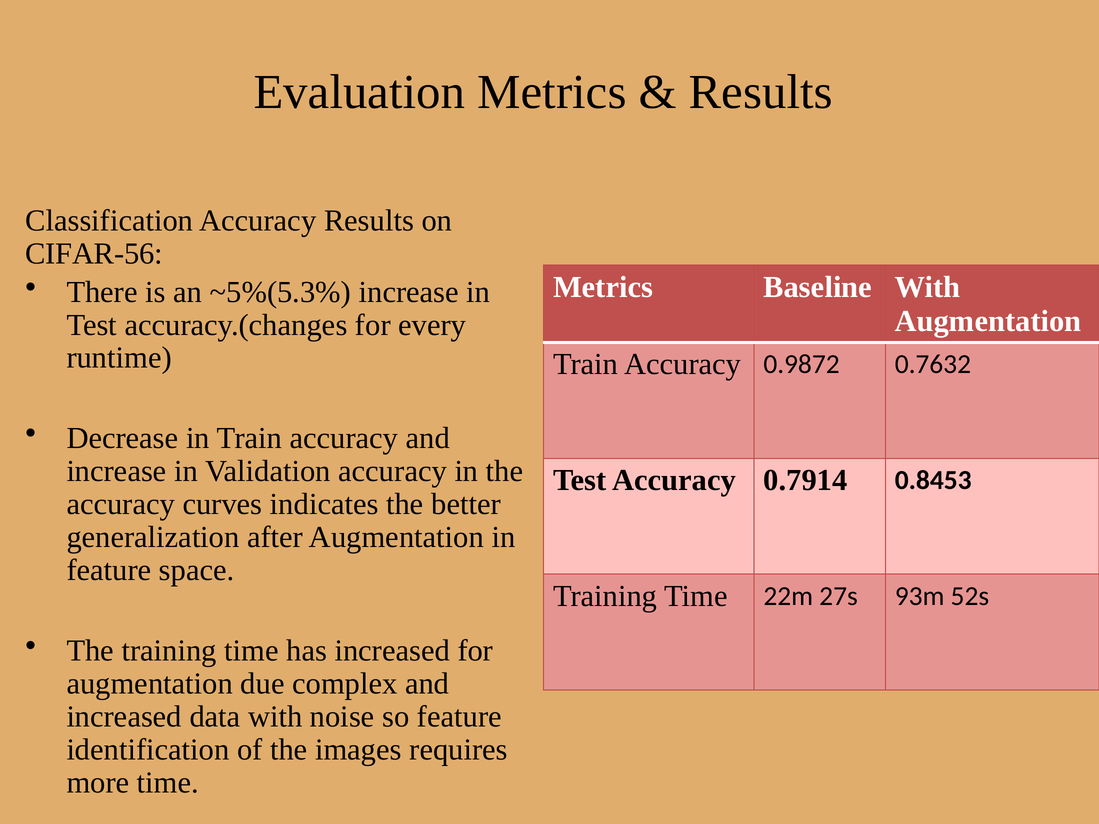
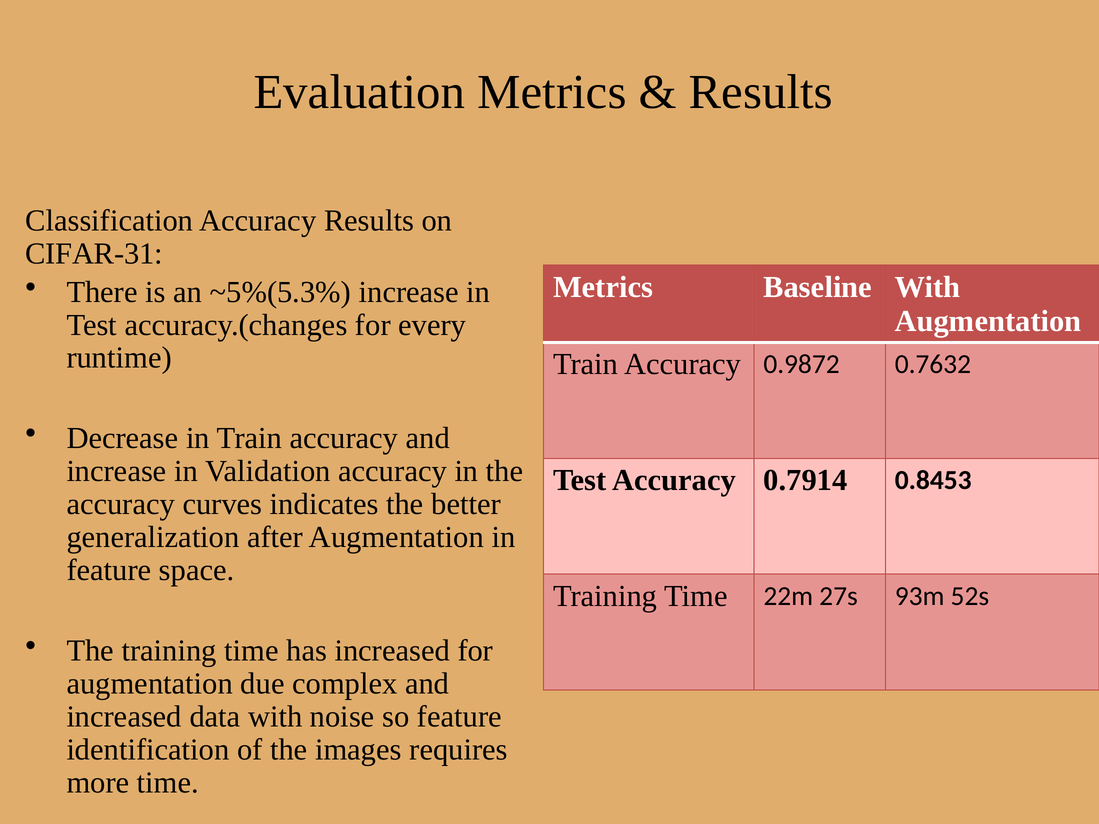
CIFAR-56: CIFAR-56 -> CIFAR-31 (94, 254)
